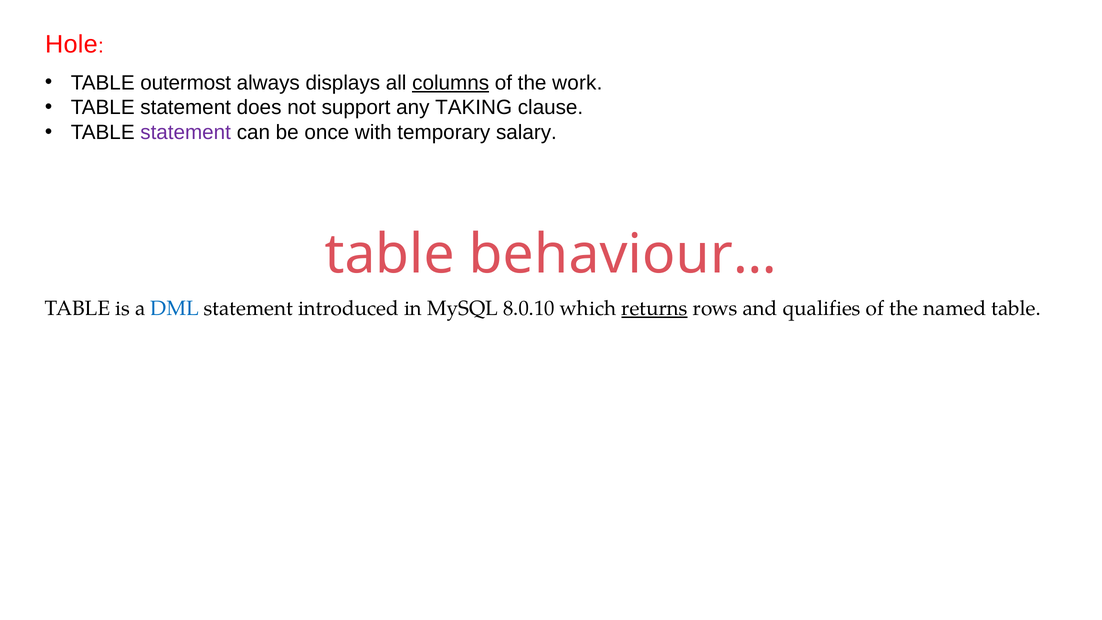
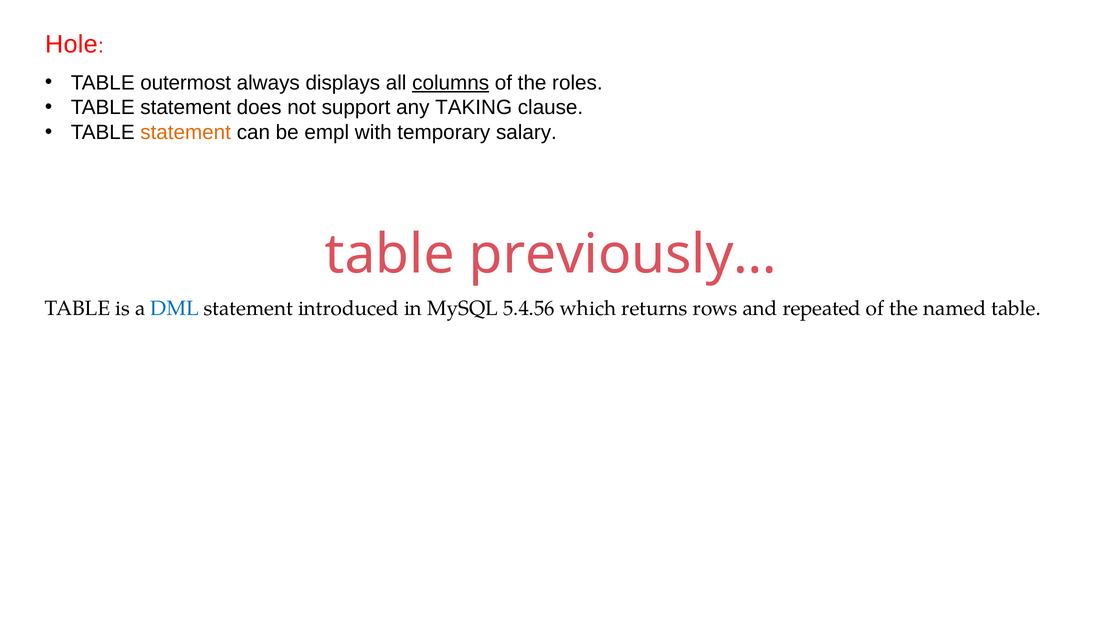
work: work -> roles (577, 83)
statement colour: purple -> orange (186, 132)
once: once -> empl (327, 132)
behaviour…: behaviour… -> previously… (623, 254)
8.0.10: 8.0.10 -> 5.4.56 (529, 308)
returns underline: present -> none (655, 308)
qualifies: qualifies -> repeated (822, 308)
